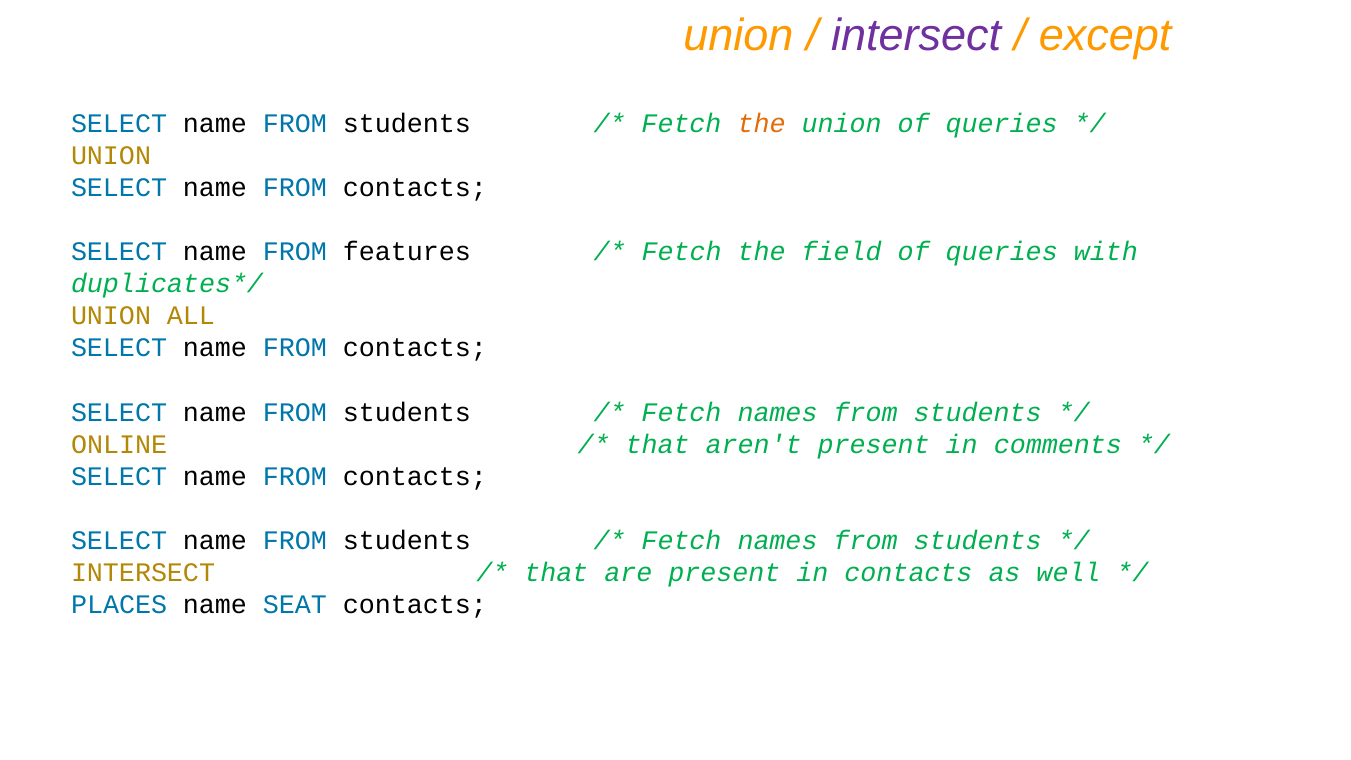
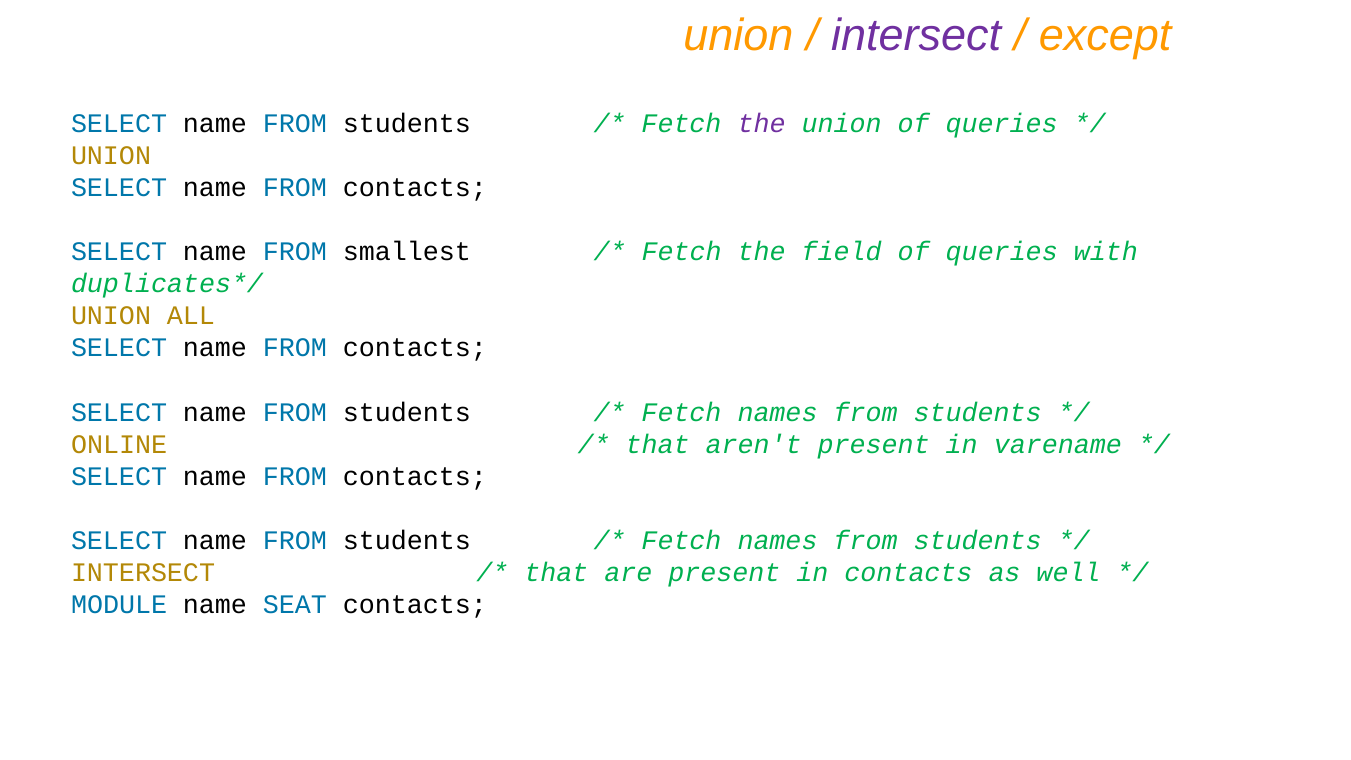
the colour: orange -> purple (762, 124)
features: features -> smallest (407, 252)
comments: comments -> varename (1058, 444)
PLACES: PLACES -> MODULE (119, 605)
